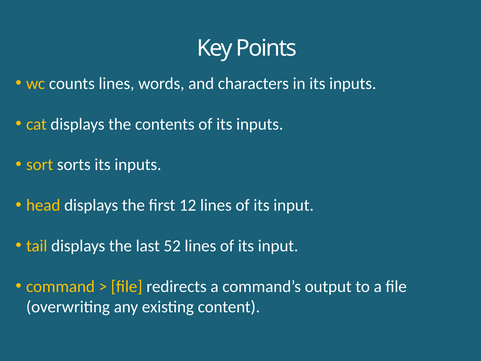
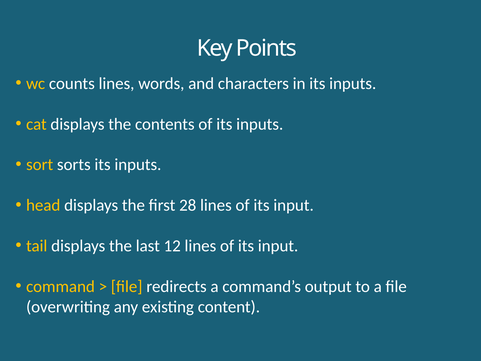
12: 12 -> 28 (188, 205)
52: 52 -> 12 (172, 246)
